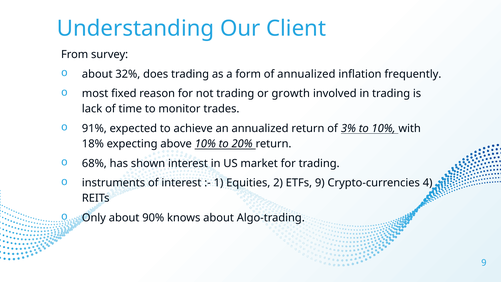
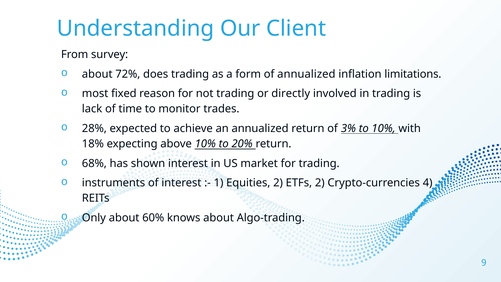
32%: 32% -> 72% (128, 74)
frequently: frequently -> limitations (413, 74)
growth: growth -> directly (291, 94)
91%: 91% -> 28% (94, 128)
ETFs 9: 9 -> 2 (320, 183)
90%: 90% -> 60% (153, 218)
